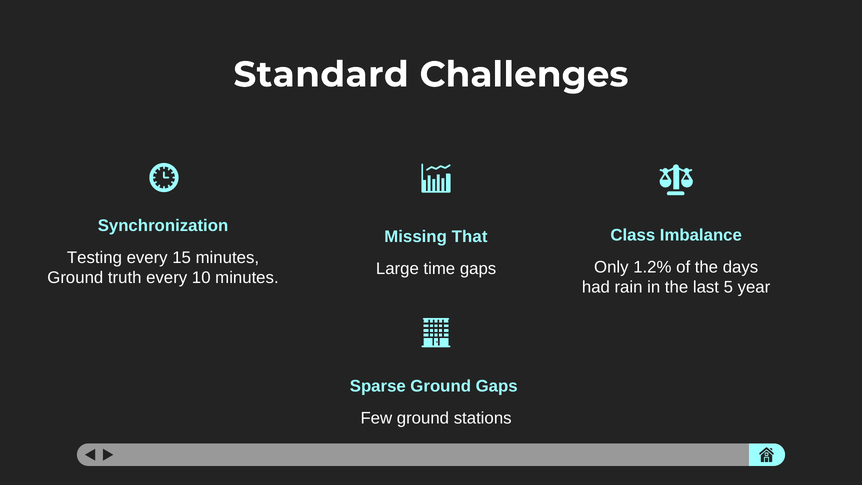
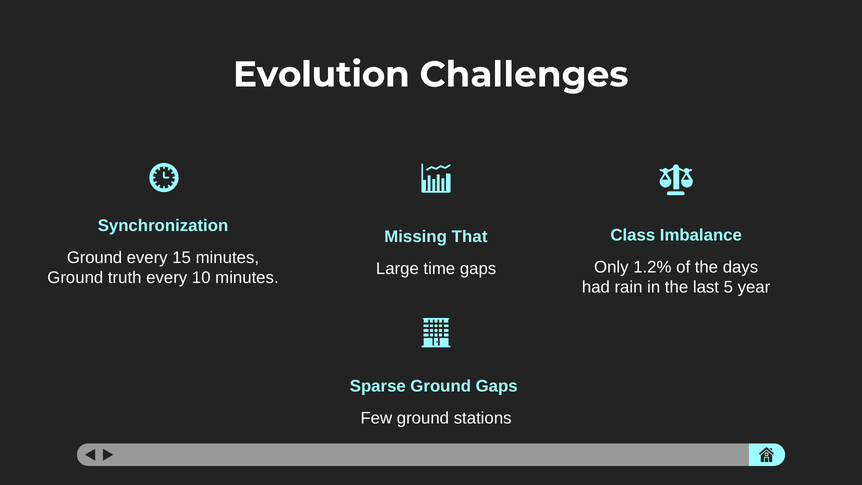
Standard: Standard -> Evolution (321, 75)
Testing: Testing -> Ground (95, 258)
